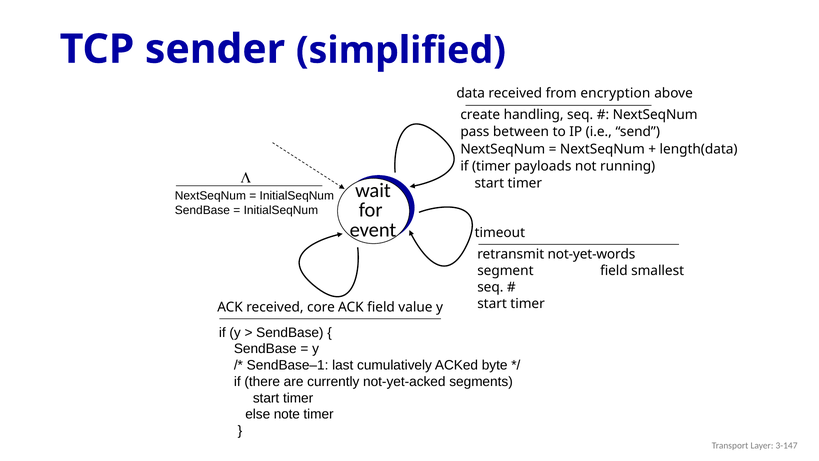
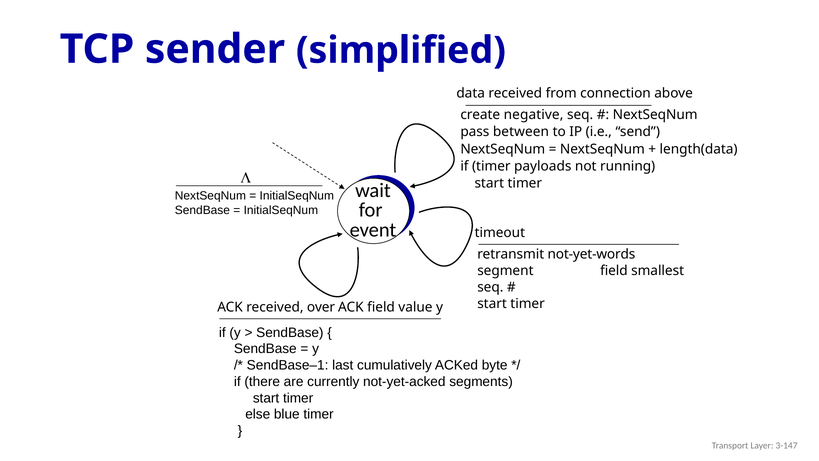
encryption: encryption -> connection (615, 93)
handling: handling -> negative (534, 115)
core: core -> over (321, 307)
note: note -> blue (287, 414)
